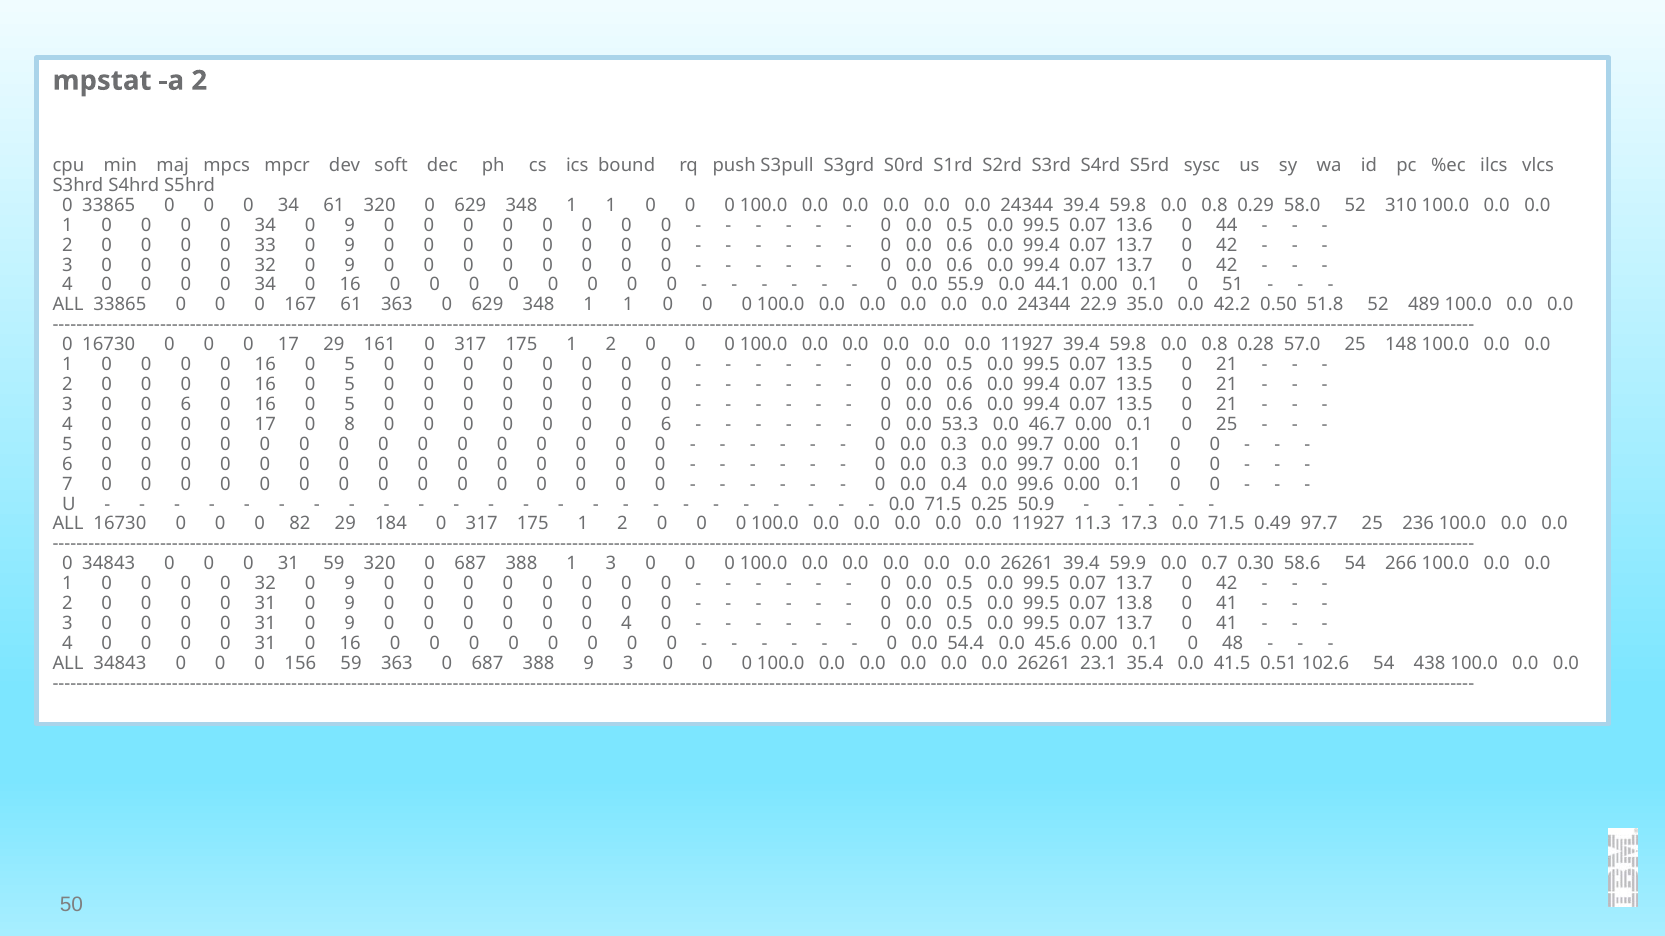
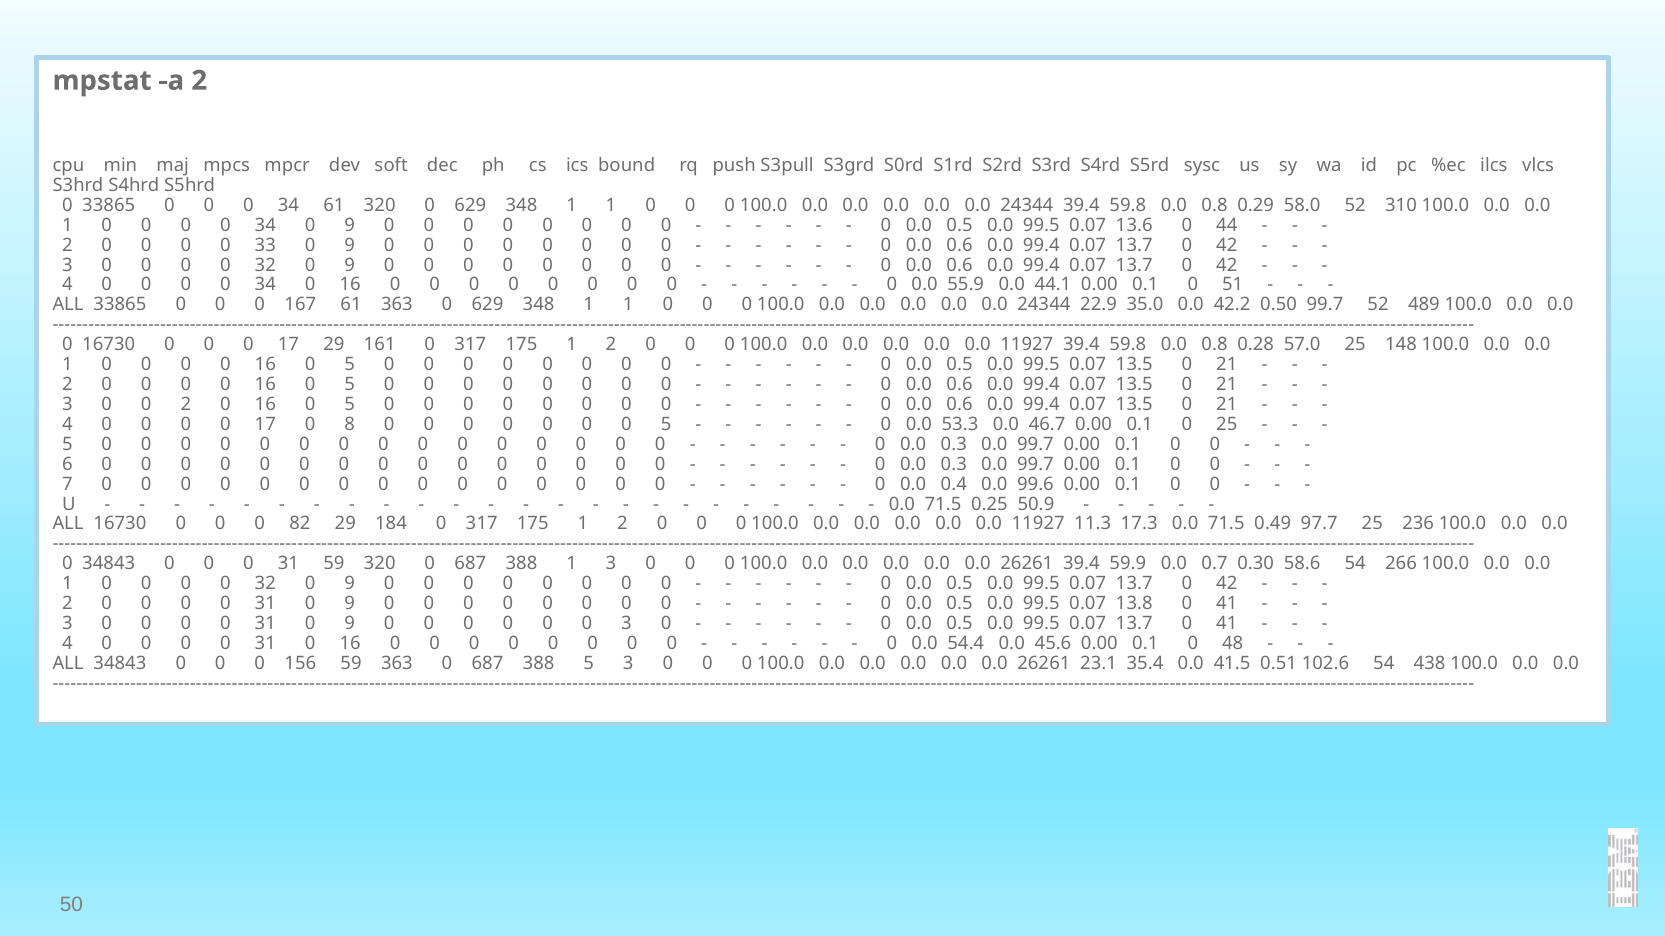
0.50 51.8: 51.8 -> 99.7 (1325, 305)
3 0 0 6: 6 -> 2 (186, 405)
0 0 0 6: 6 -> 5 (666, 425)
0 4: 4 -> 3 (626, 624)
388 9: 9 -> 5 (589, 664)
